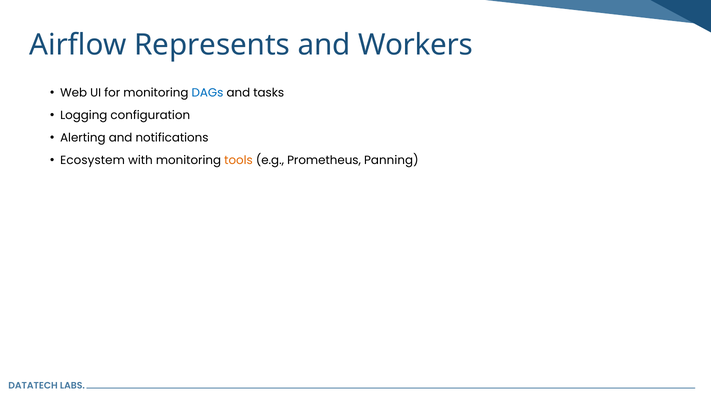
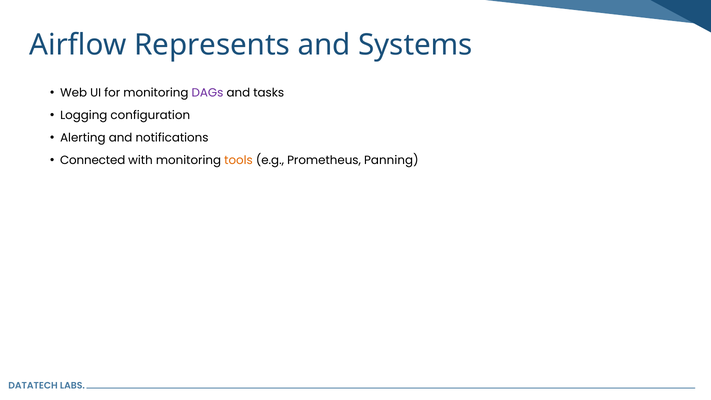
Workers: Workers -> Systems (415, 45)
DAGs colour: blue -> purple (207, 93)
Ecosystem: Ecosystem -> Connected (93, 160)
